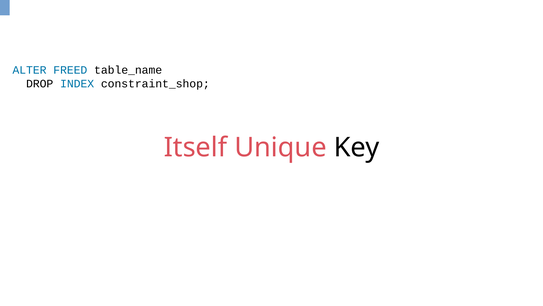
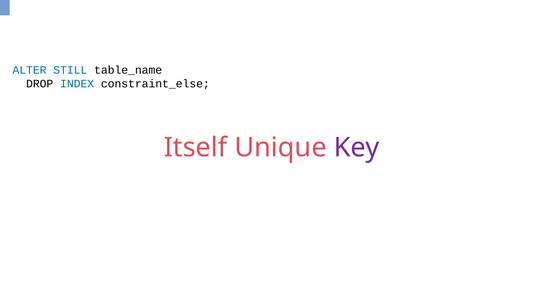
FREED: FREED -> STILL (70, 70)
constraint_shop: constraint_shop -> constraint_else (155, 83)
Key colour: black -> purple (357, 147)
